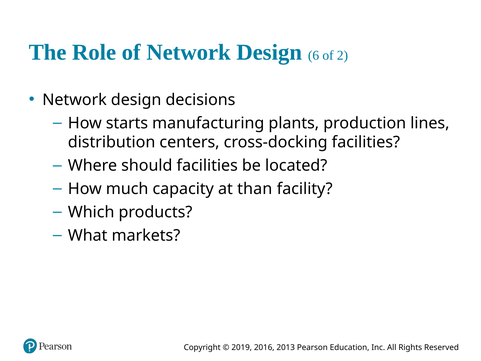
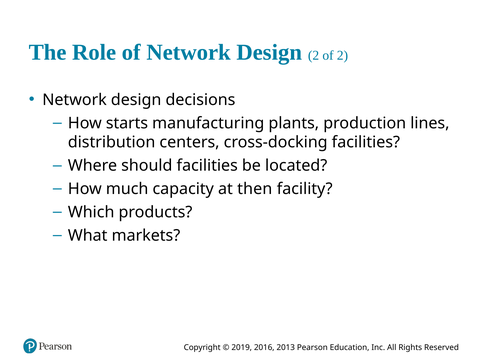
Design 6: 6 -> 2 (314, 55)
than: than -> then (255, 189)
